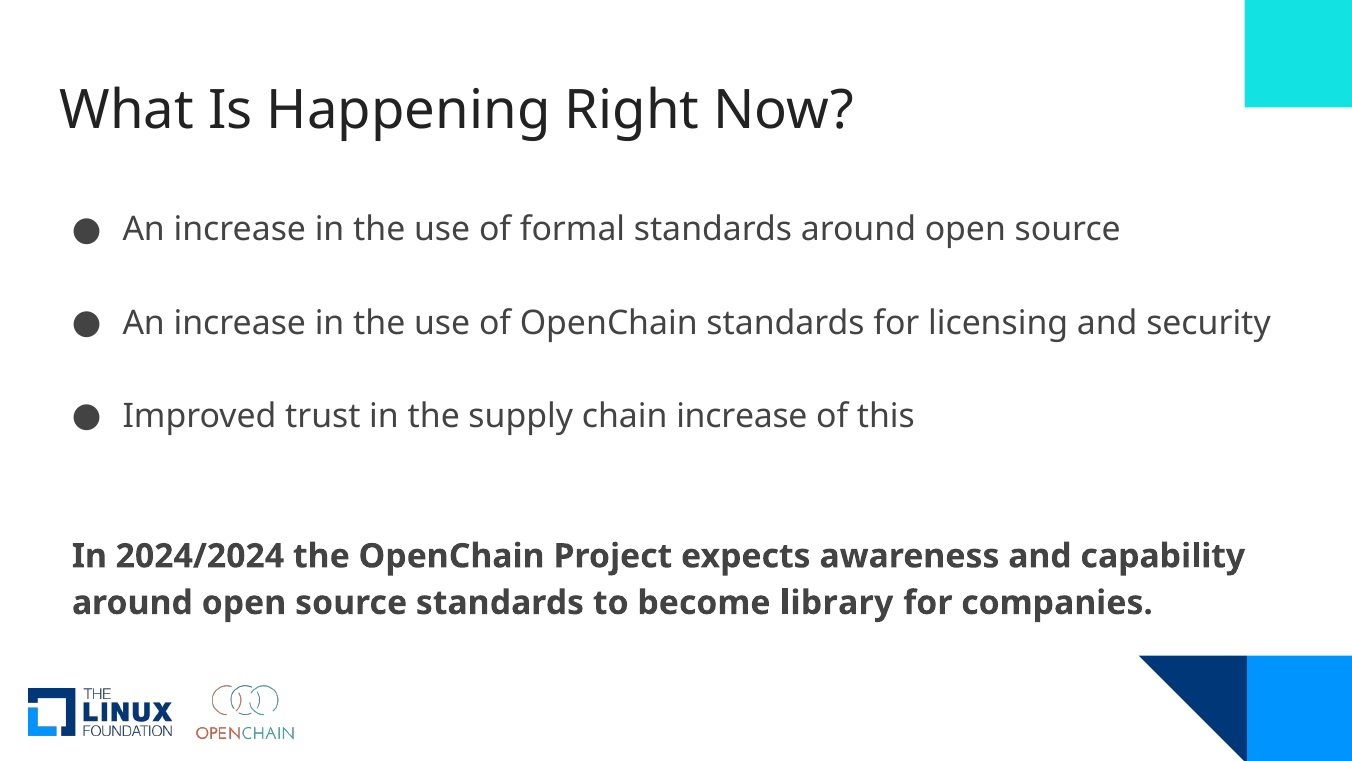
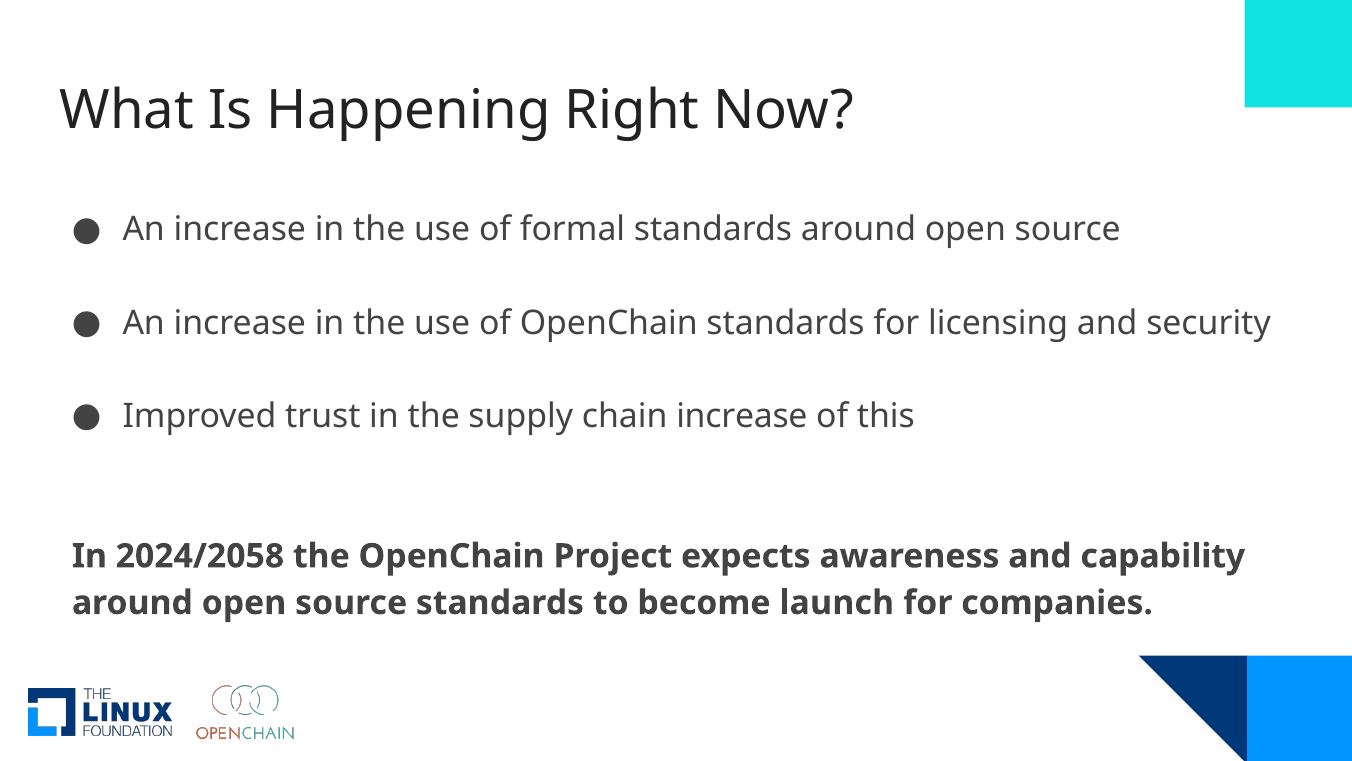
2024/2024: 2024/2024 -> 2024/2058 (200, 556)
library: library -> launch (837, 603)
